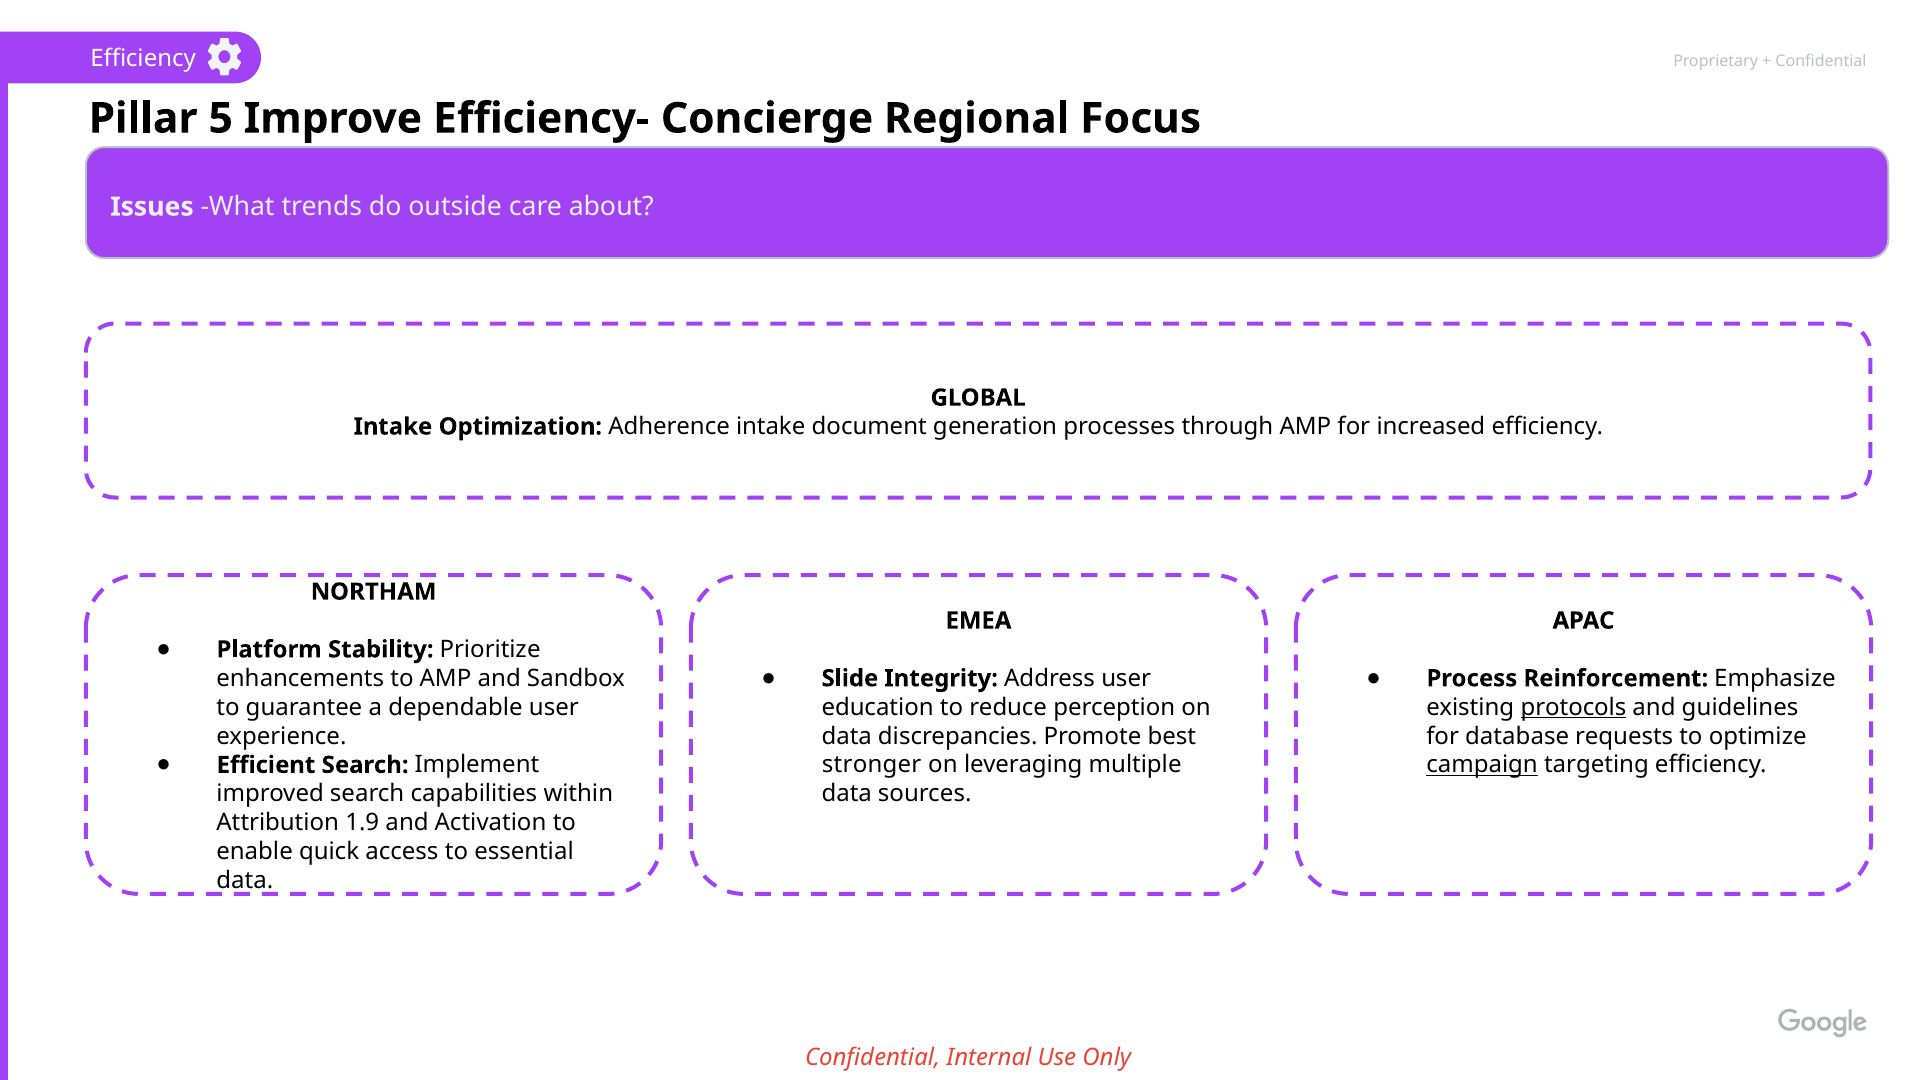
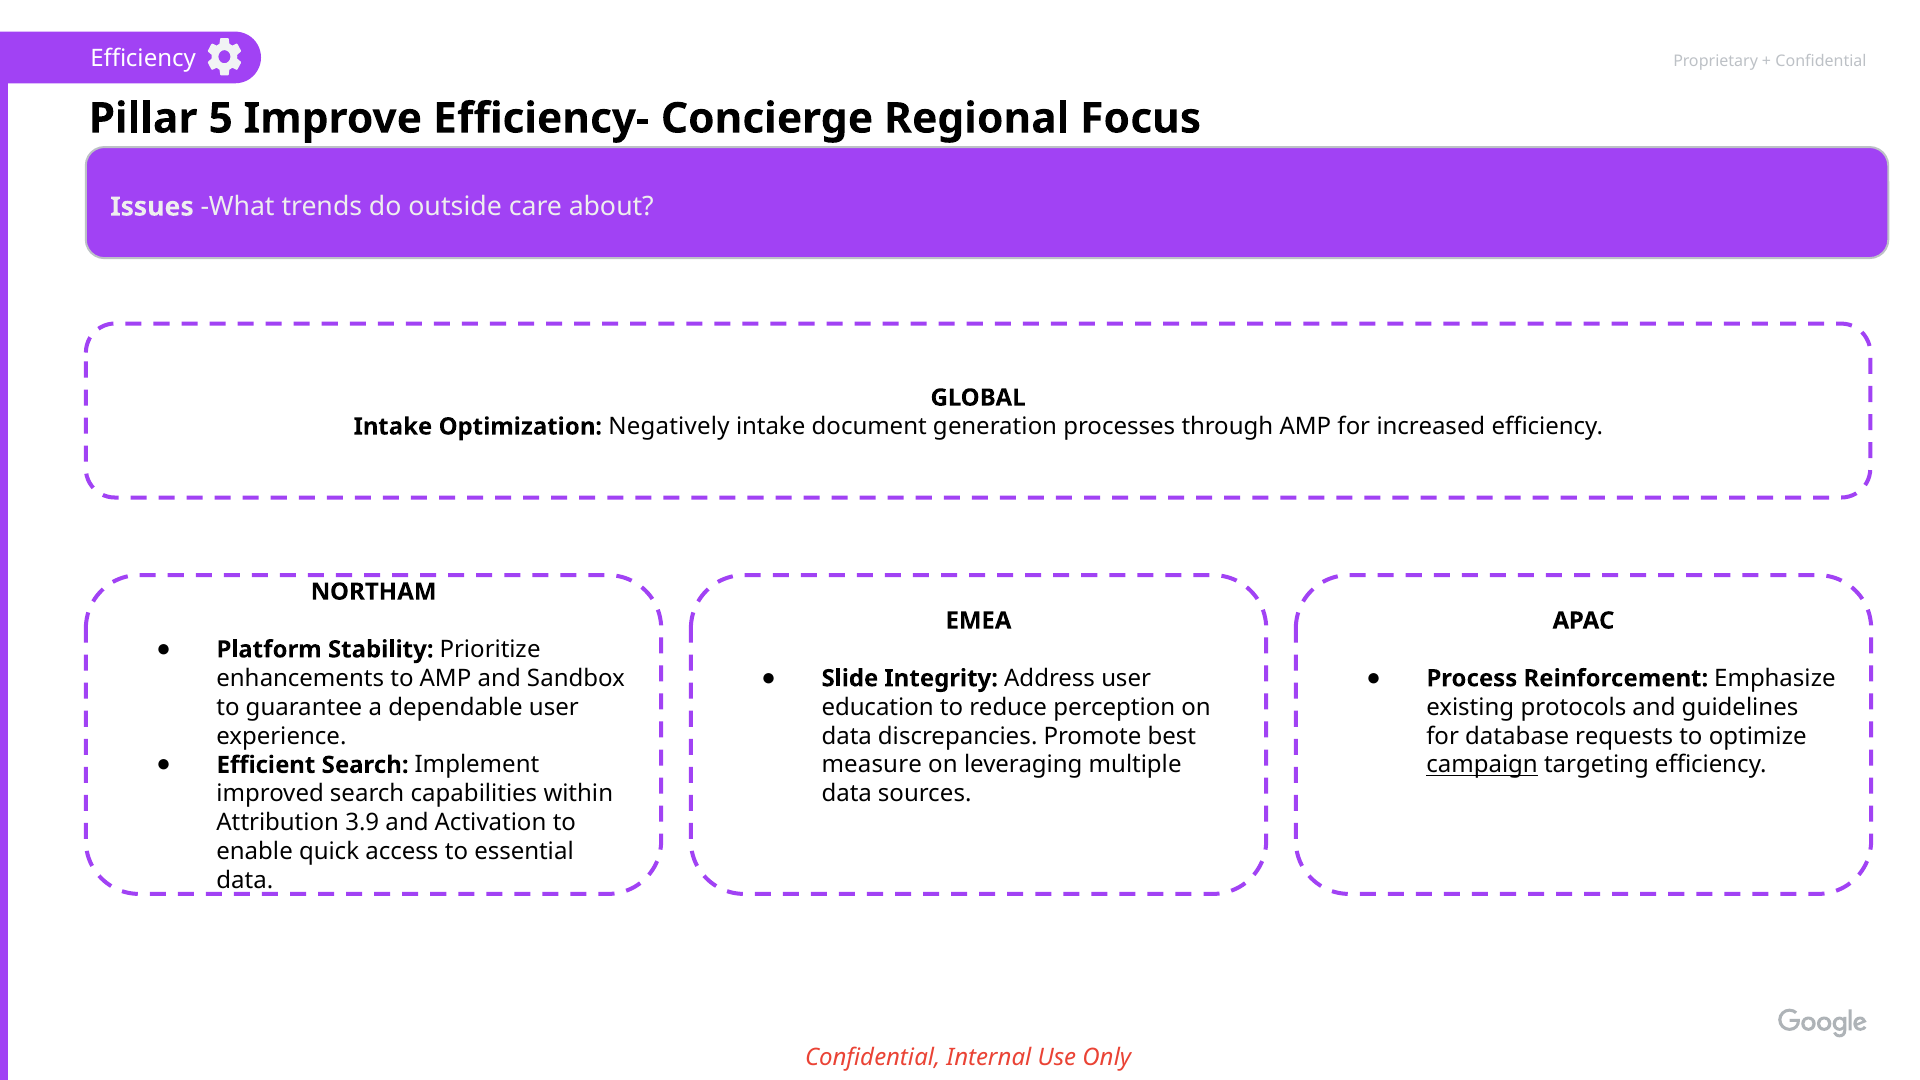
Adherence: Adherence -> Negatively (669, 427)
protocols underline: present -> none (1573, 707)
stronger: stronger -> measure (872, 765)
1.9: 1.9 -> 3.9 (362, 823)
